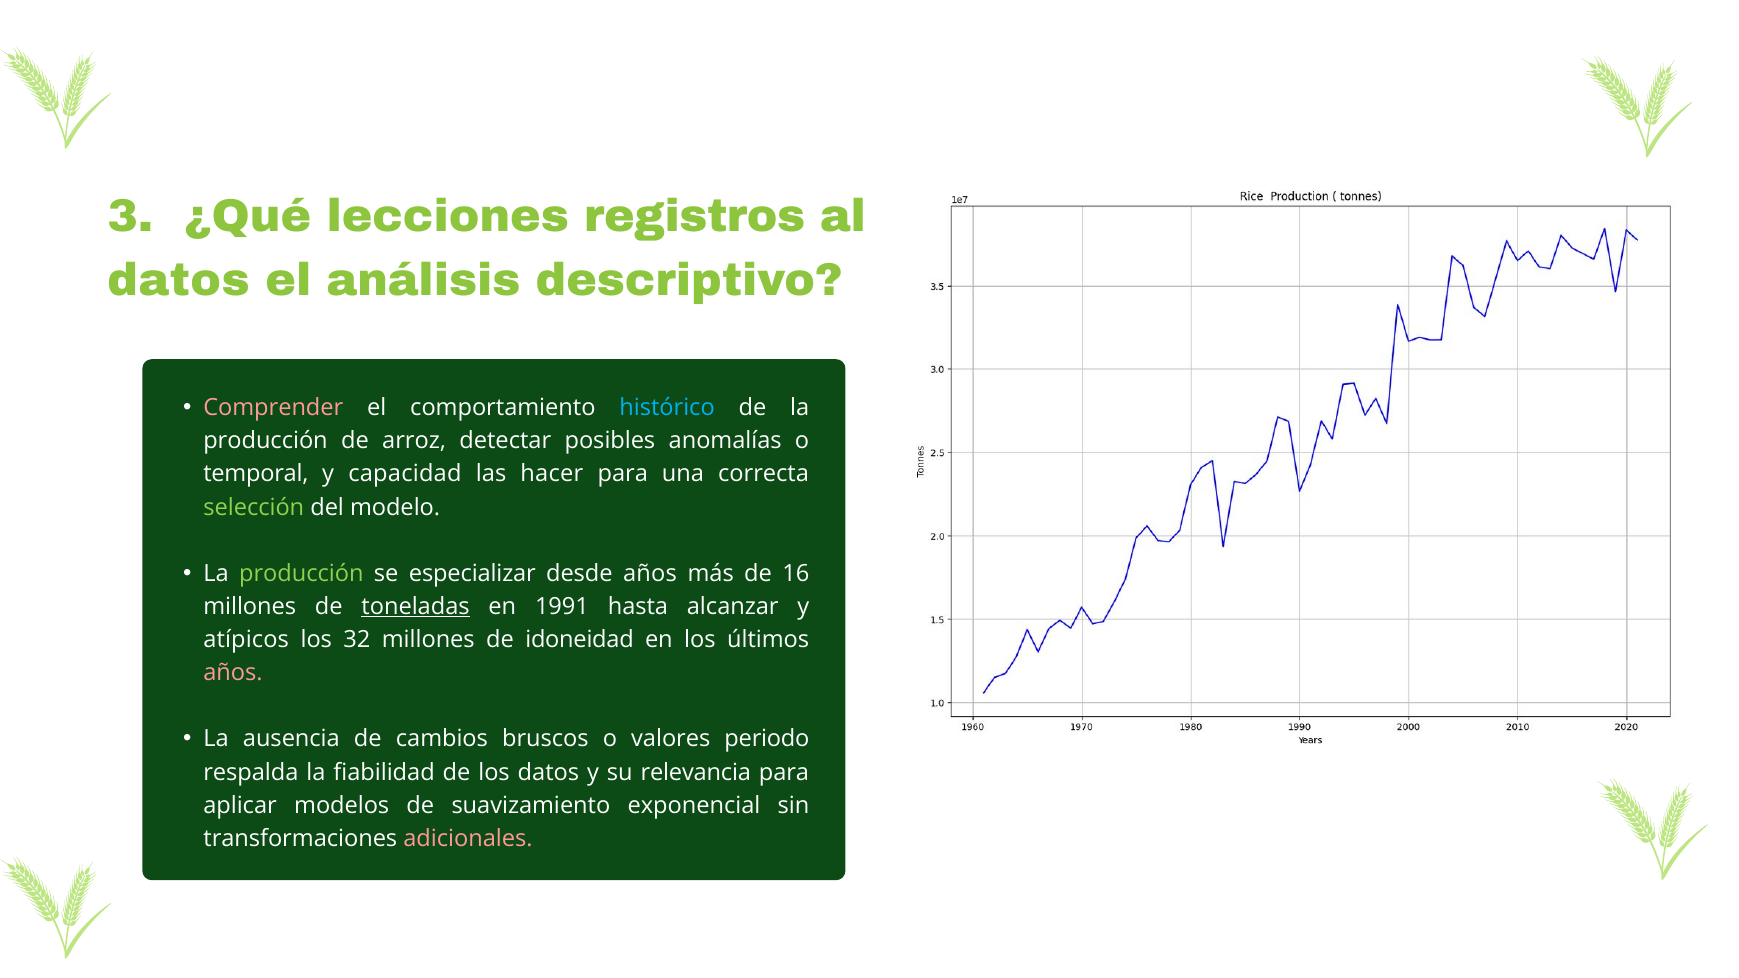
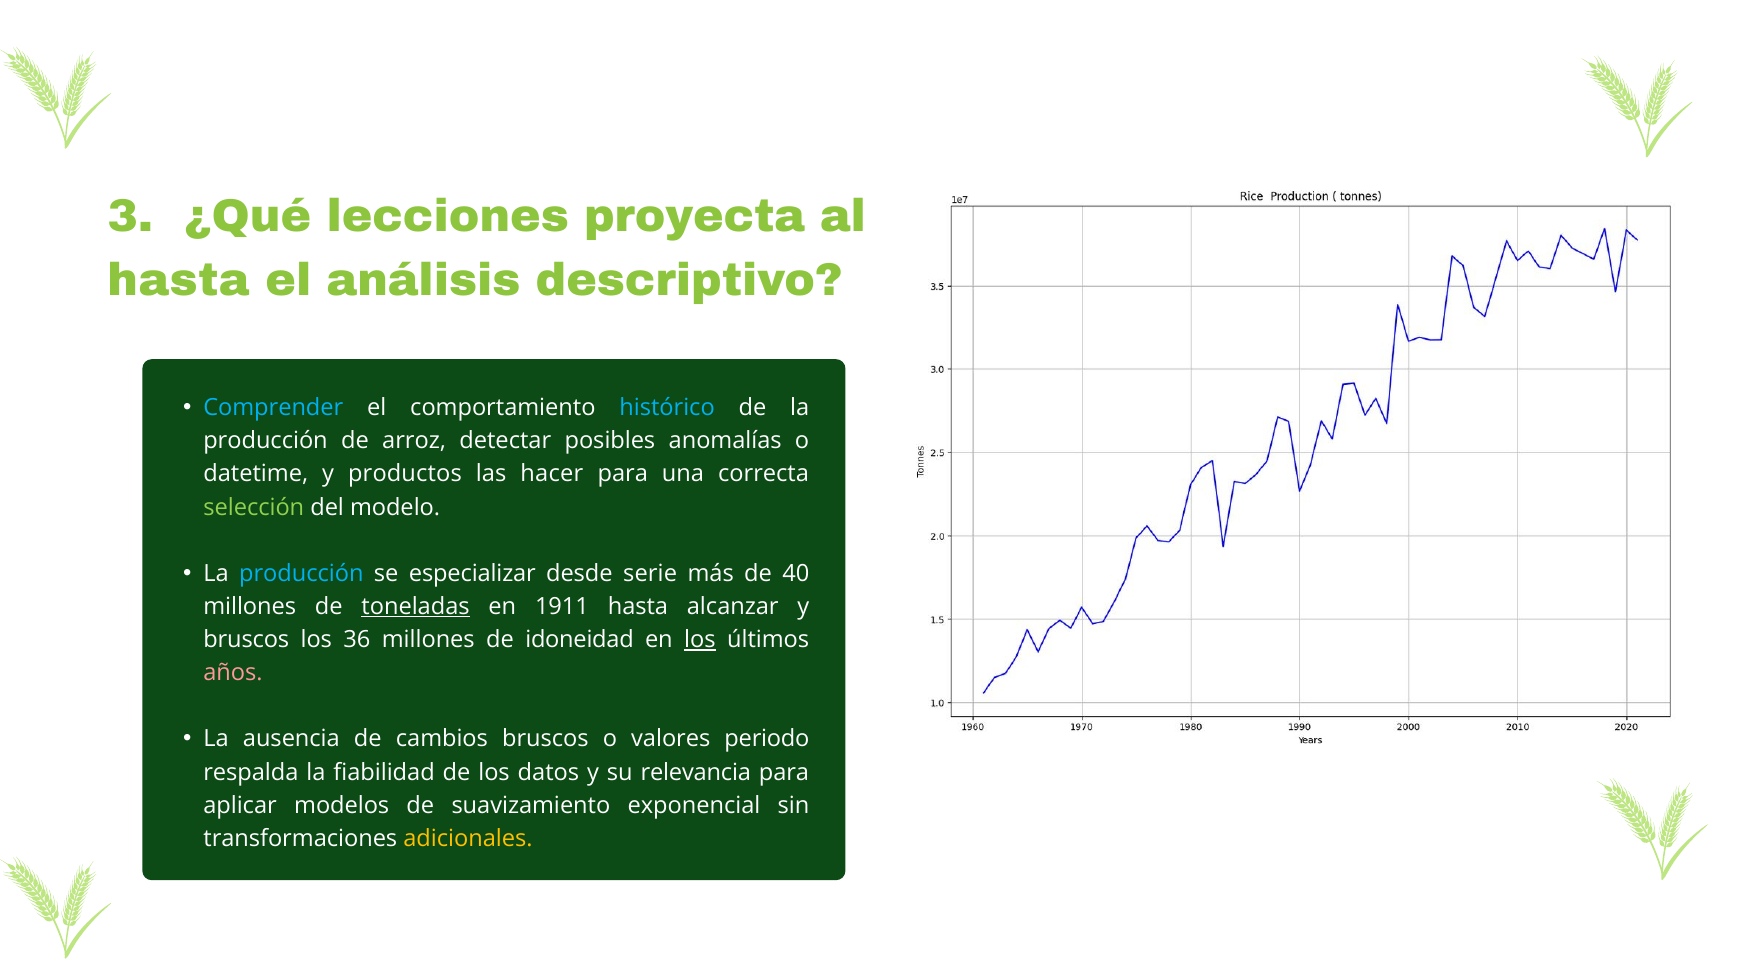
registros: registros -> proyecta (695, 217)
datos: datos -> hasta (178, 281)
Comprender colour: pink -> light blue (273, 408)
temporal: temporal -> datetime (256, 474)
capacidad: capacidad -> productos (405, 474)
producción colour: light green -> light blue (301, 574)
desde años: años -> serie (650, 574)
16: 16 -> 40 (796, 574)
1991: 1991 -> 1911 (562, 607)
atípicos: atípicos -> bruscos (246, 640)
32: 32 -> 36 (357, 640)
los underline: none -> present (700, 640)
adicionales colour: pink -> yellow (468, 839)
